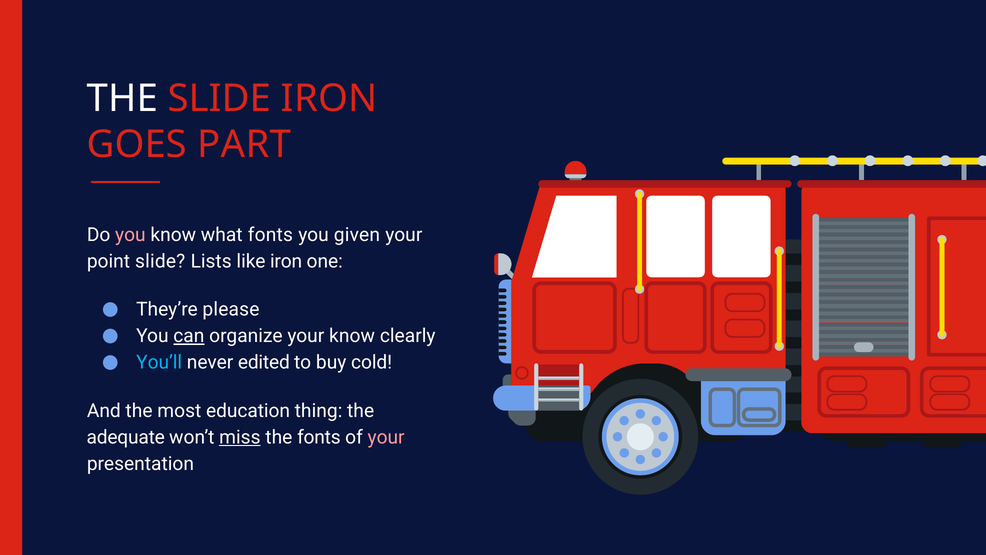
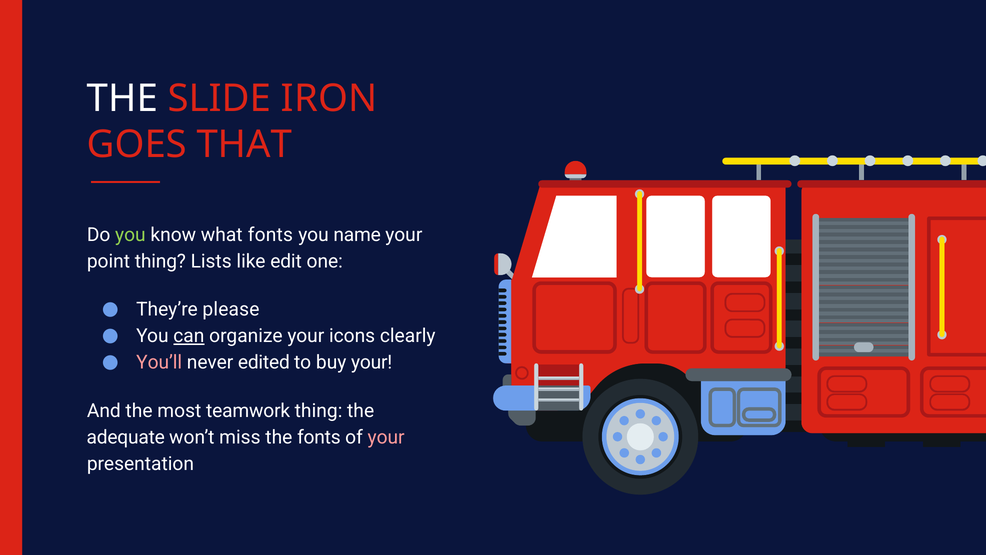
PART: PART -> THAT (244, 145)
you colour: pink -> light green (130, 235)
given: given -> name (357, 235)
point slide: slide -> thing (160, 261)
like iron: iron -> edit (286, 261)
your know: know -> icons (352, 336)
You’ll colour: light blue -> pink (159, 362)
buy cold: cold -> your (372, 362)
education: education -> teamwork (248, 411)
miss underline: present -> none (240, 437)
